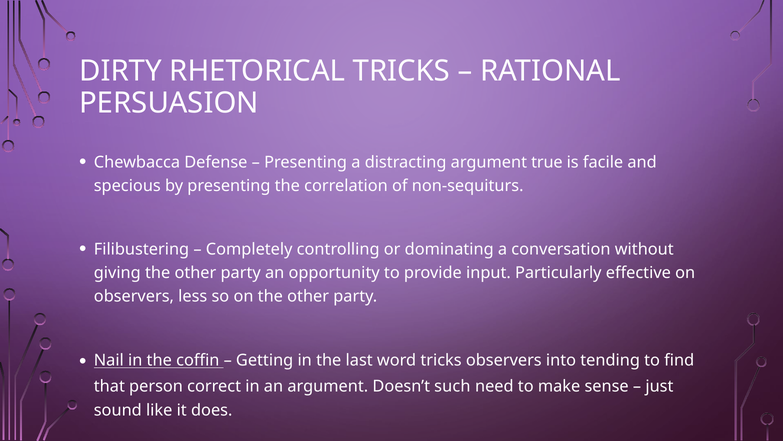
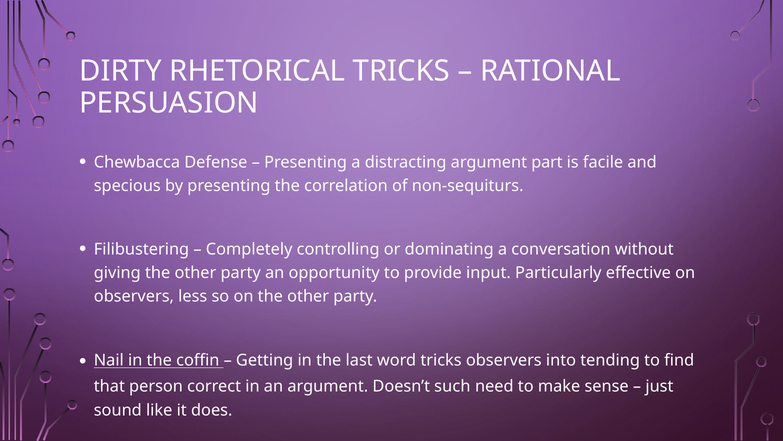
true: true -> part (547, 162)
